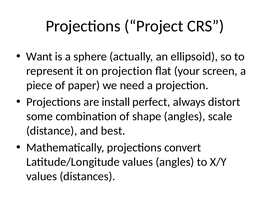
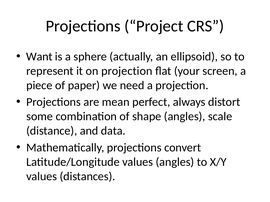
install: install -> mean (116, 102)
best: best -> data (113, 131)
